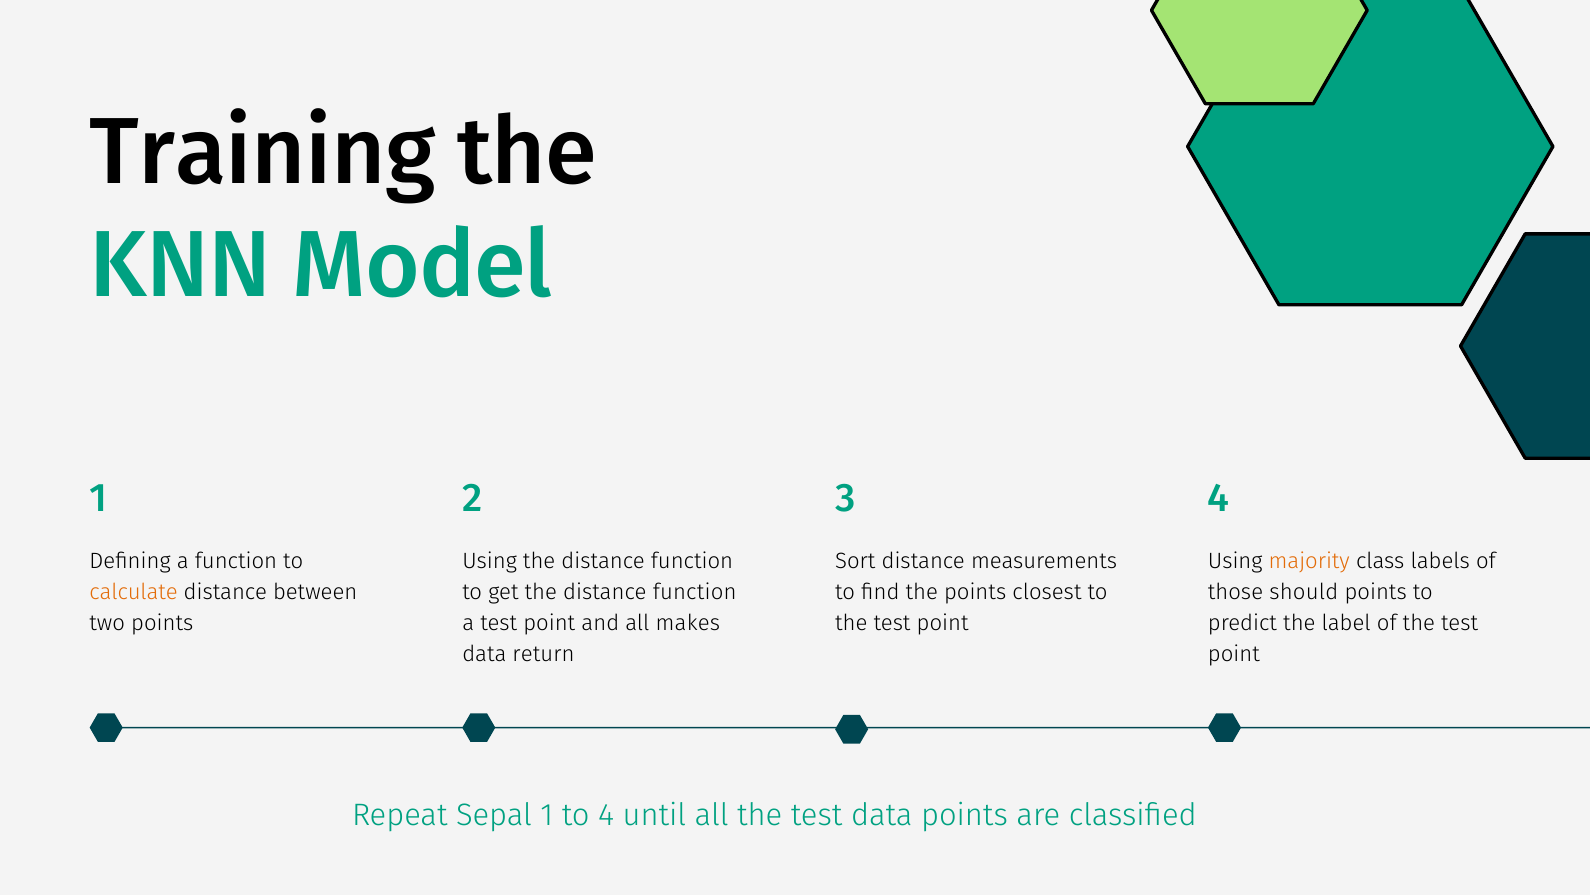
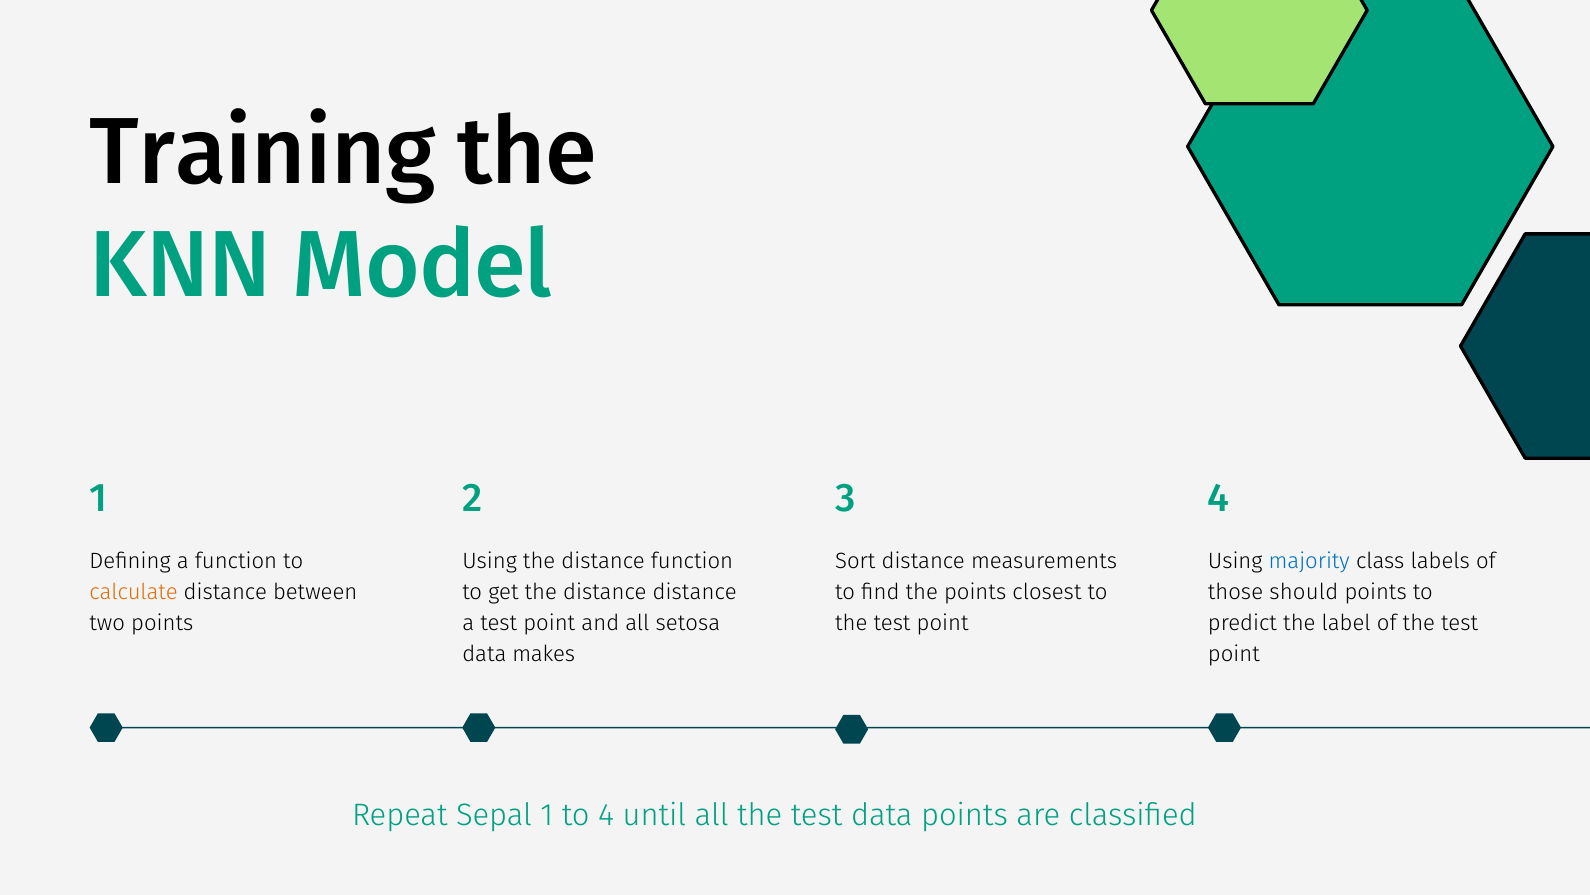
majority colour: orange -> blue (1309, 561)
get the distance function: function -> distance (695, 592)
makes: makes -> setosa (688, 623)
return: return -> makes (544, 654)
